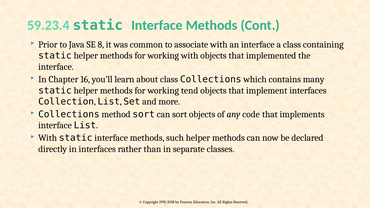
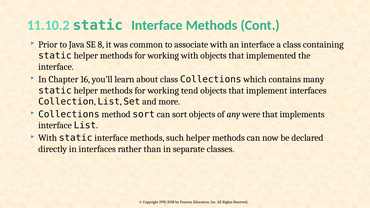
59.23.4: 59.23.4 -> 11.10.2 (48, 25)
code: code -> were (251, 114)
